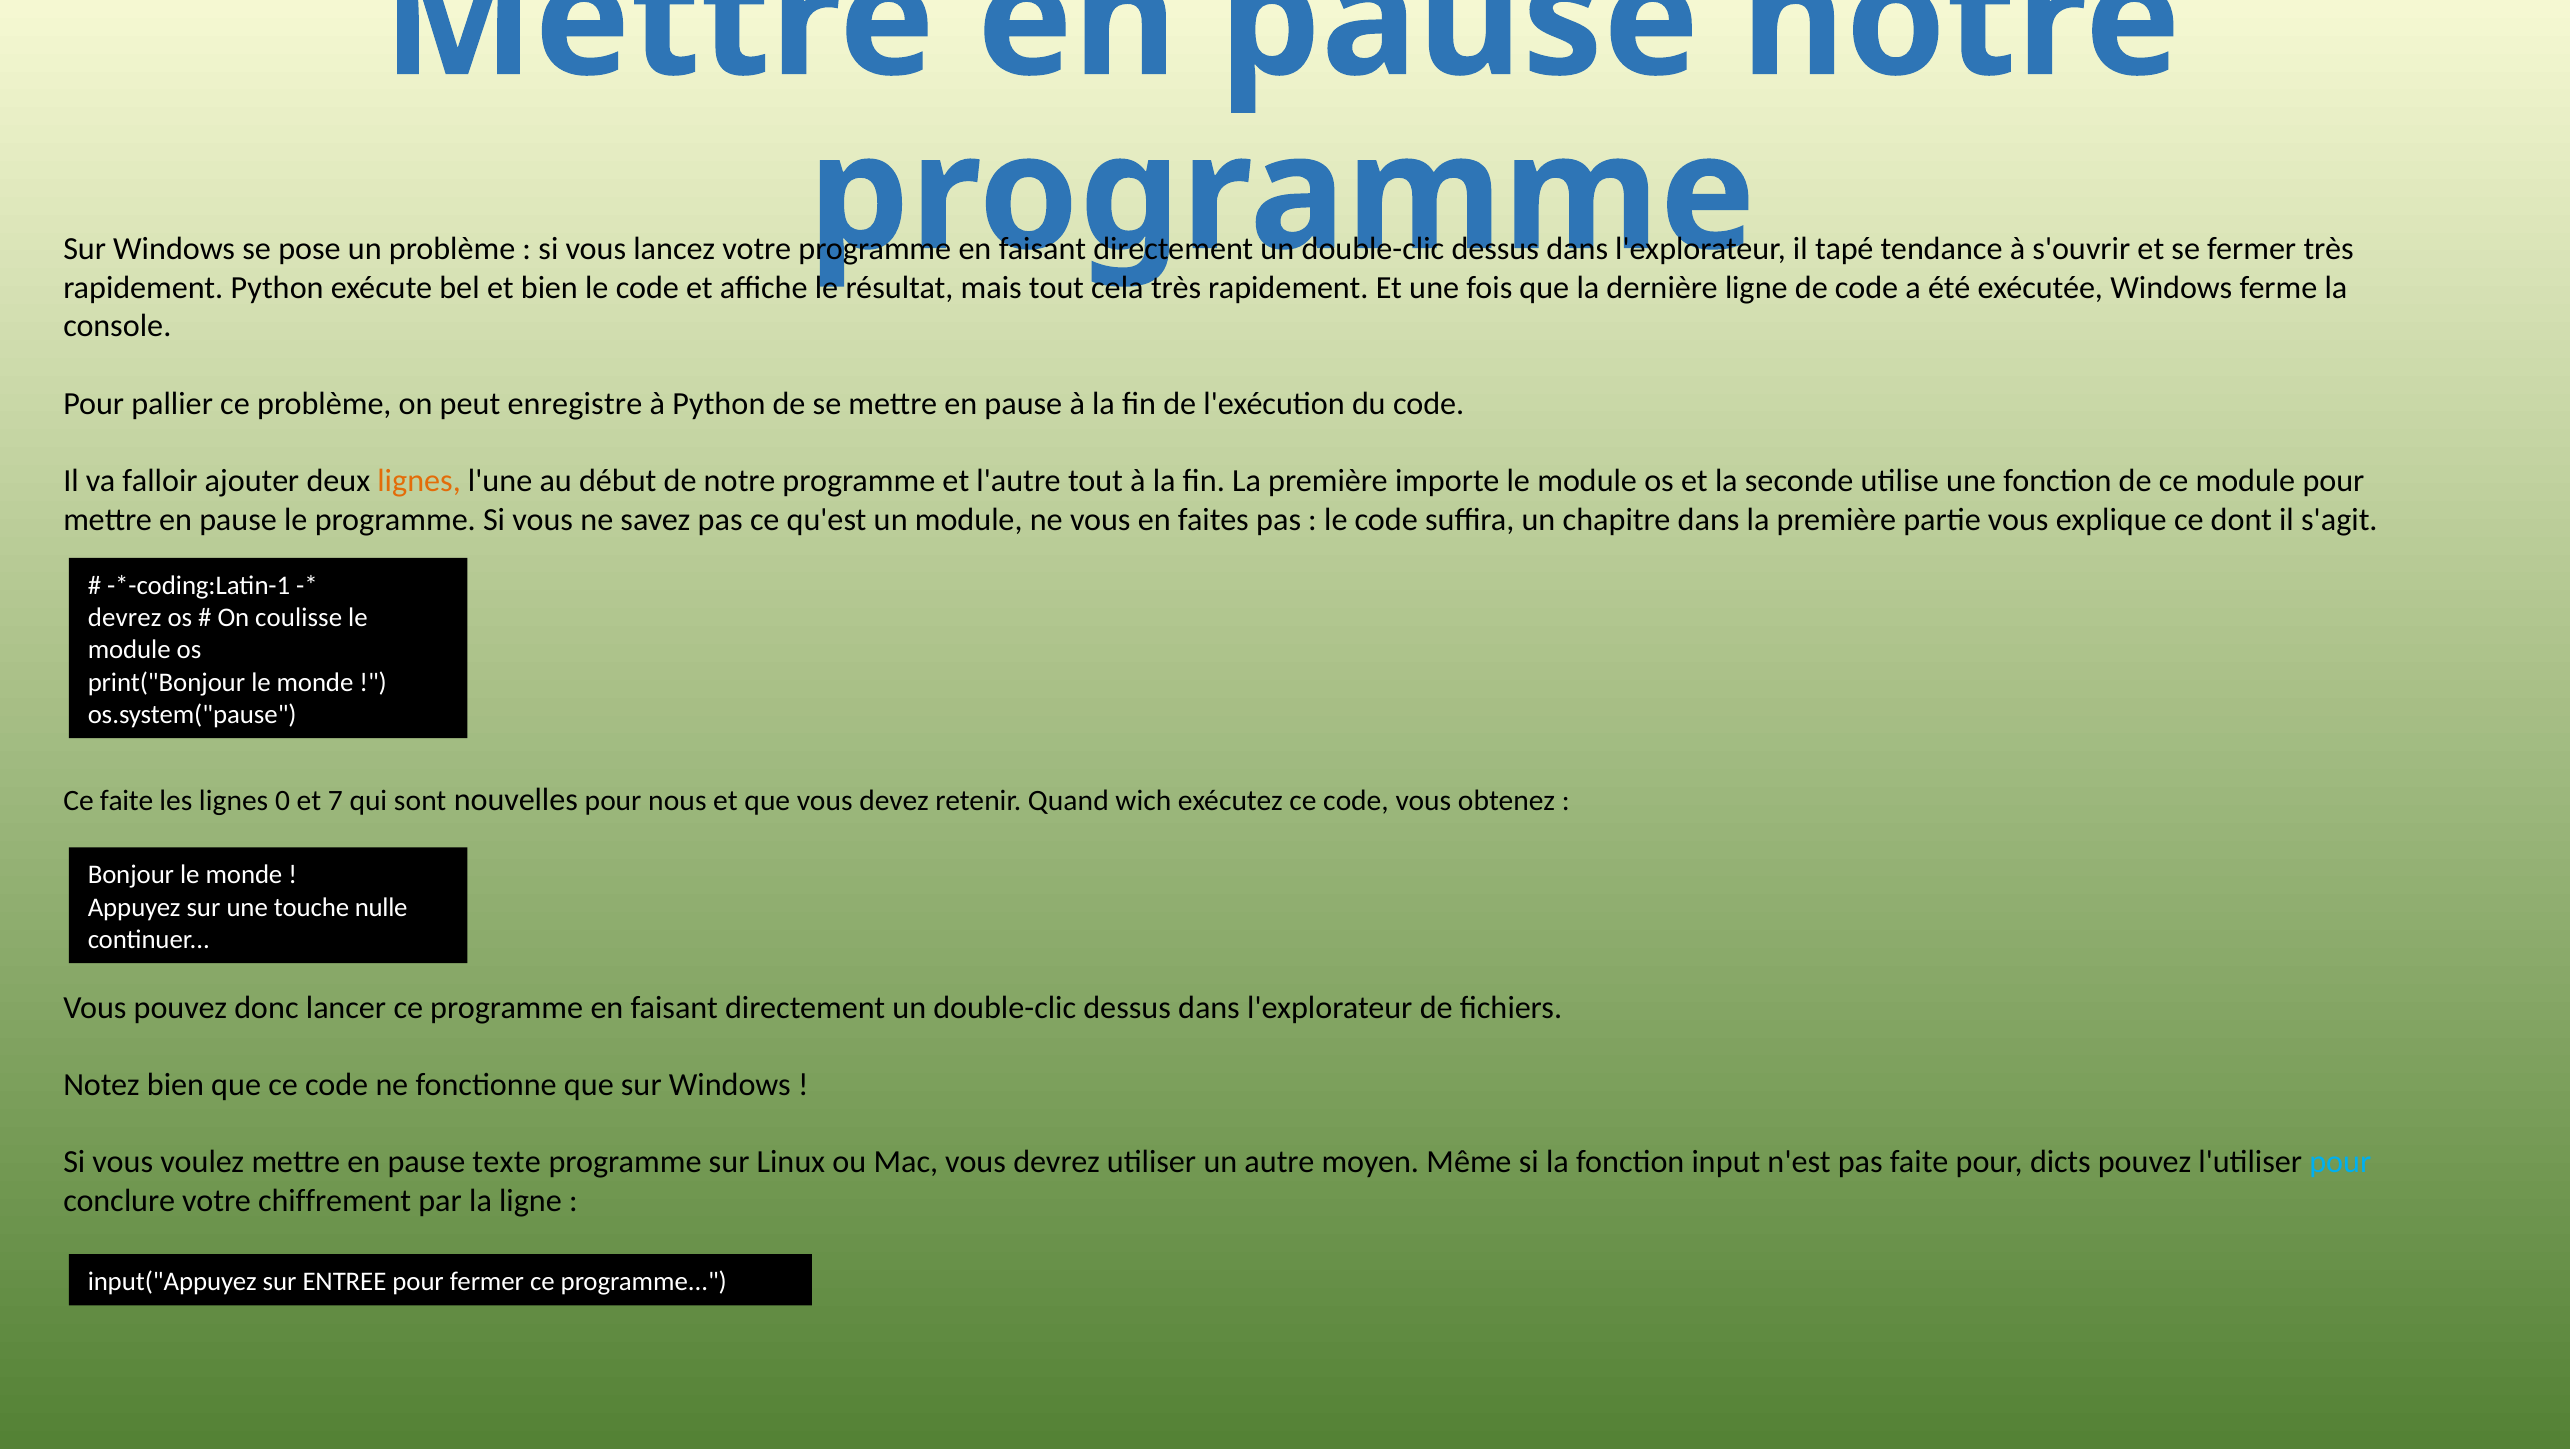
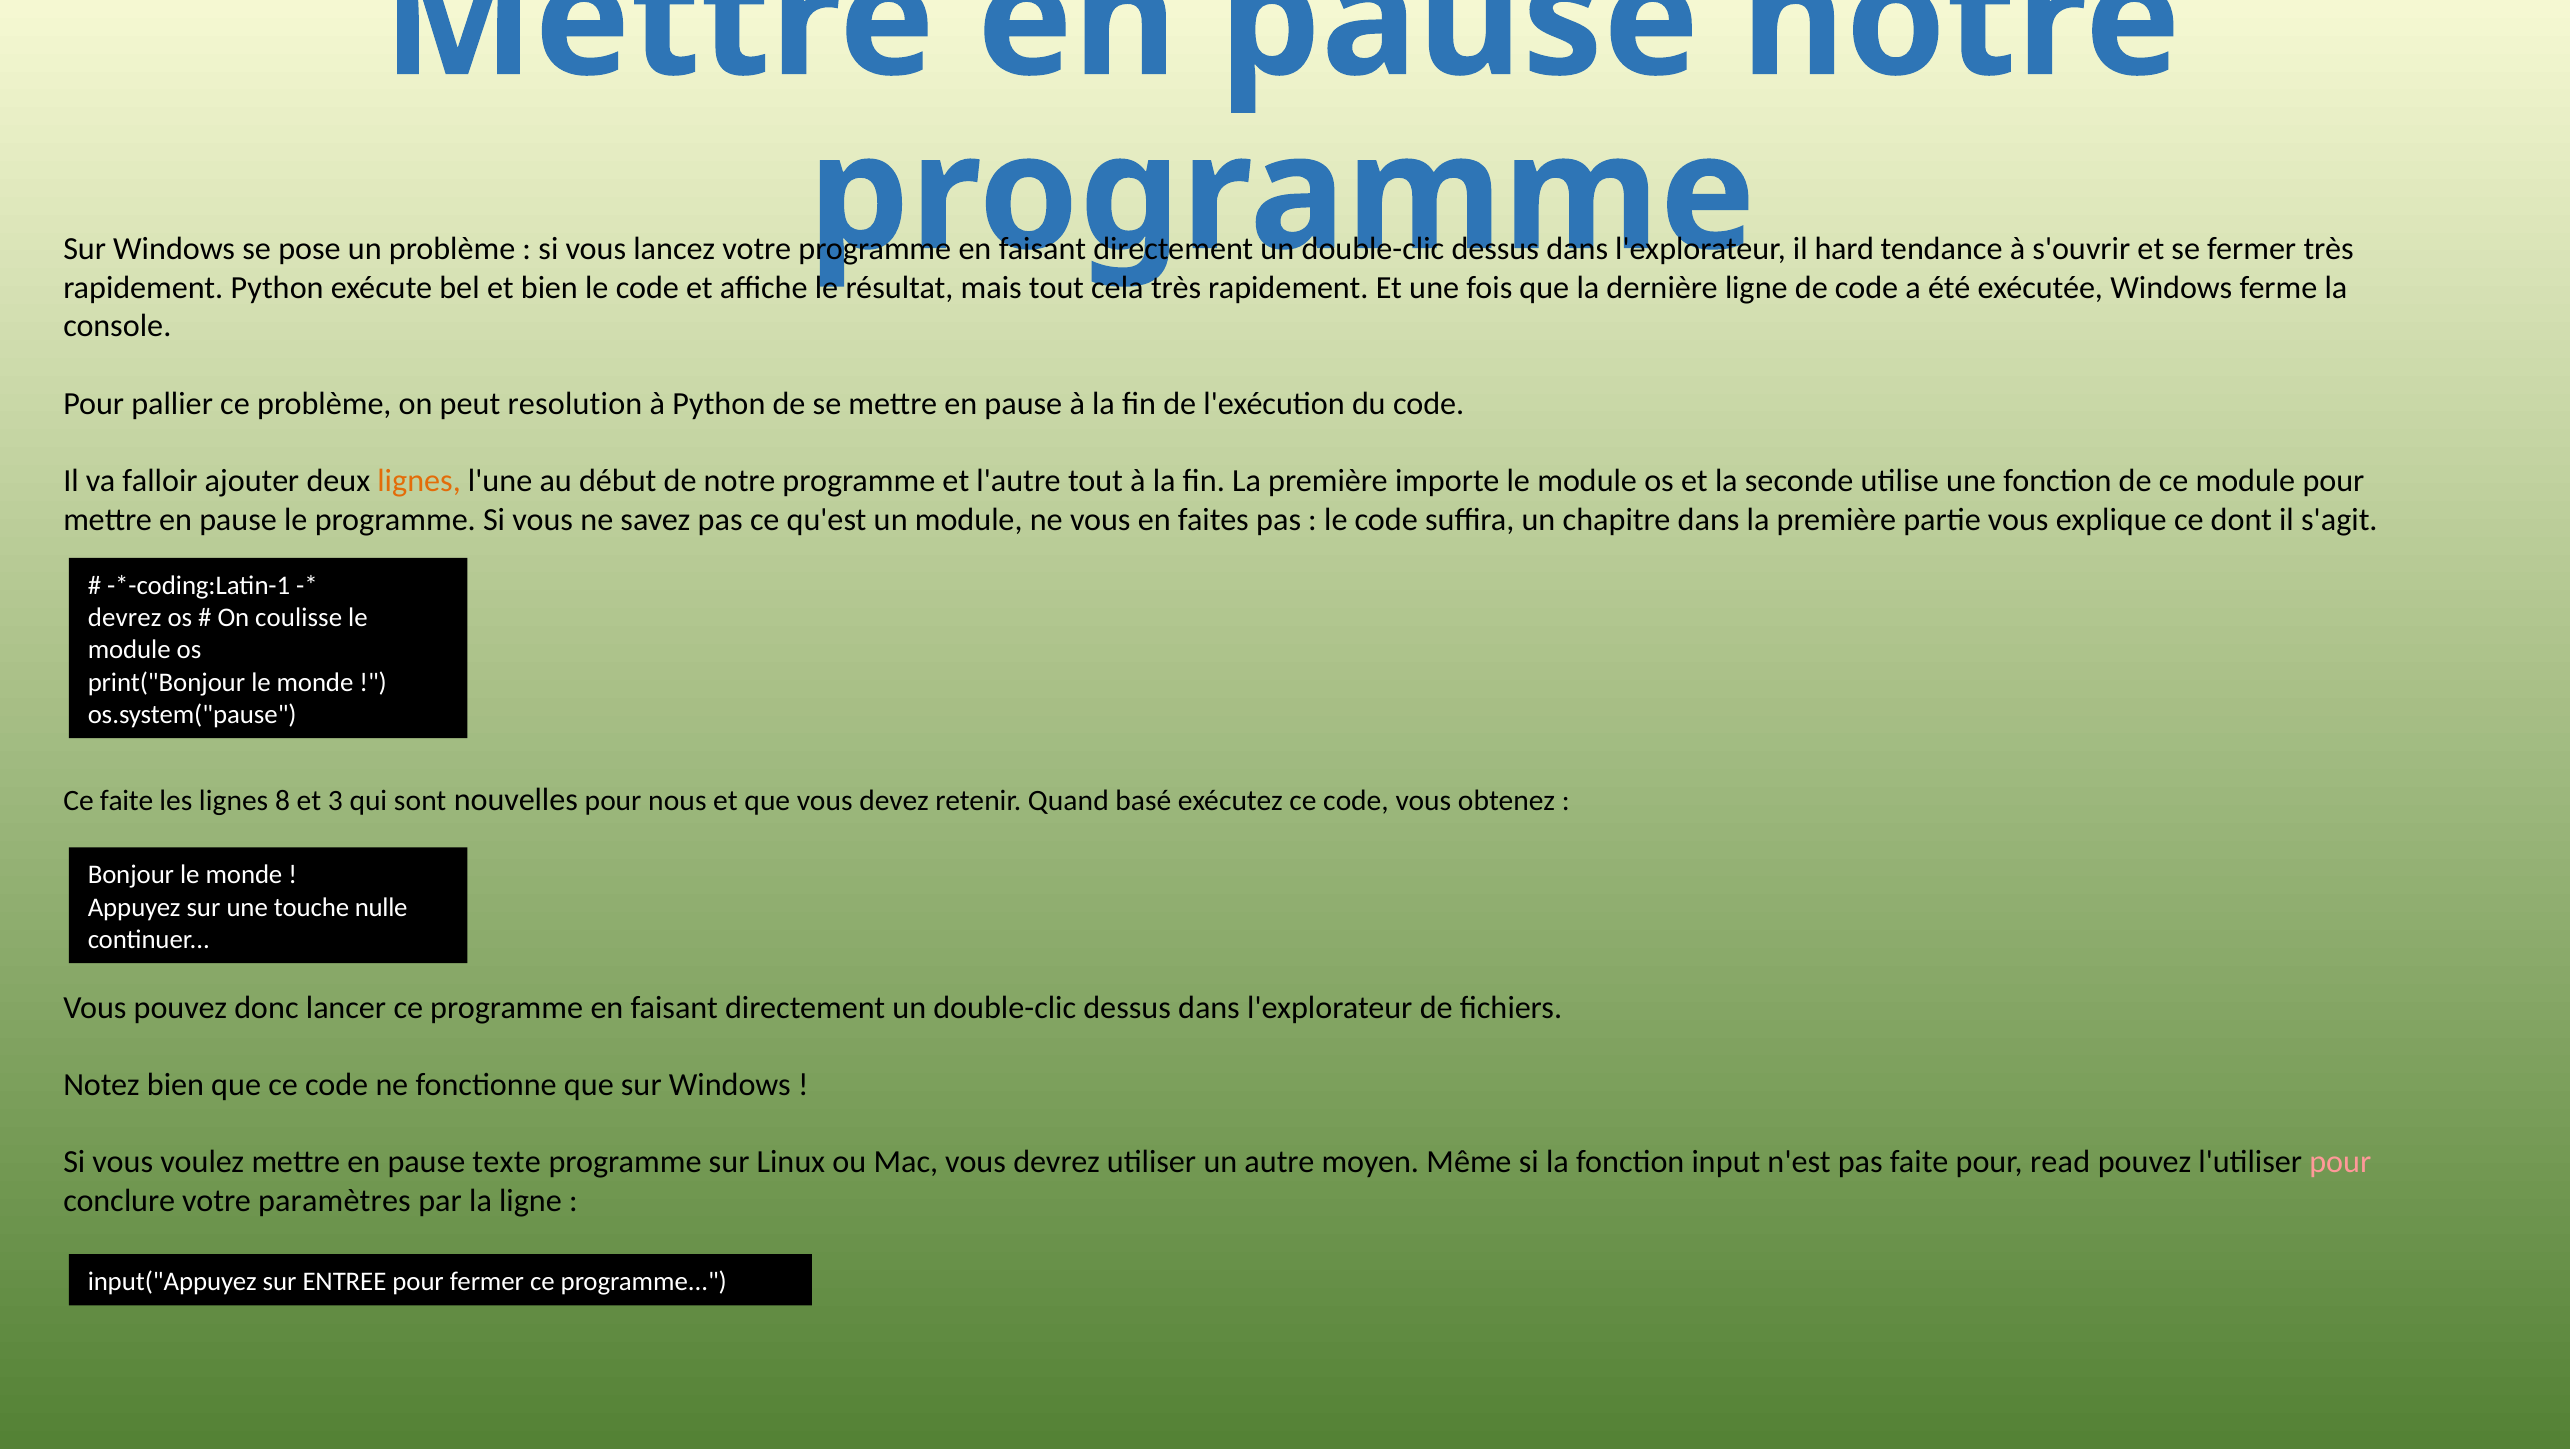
tapé: tapé -> hard (1844, 249)
enregistre: enregistre -> resolution (575, 403)
0: 0 -> 8 (283, 801)
7: 7 -> 3 (335, 801)
wich: wich -> basé (1143, 801)
dicts: dicts -> read (2060, 1162)
pour colour: light blue -> pink (2340, 1162)
chiffrement: chiffrement -> paramètres (334, 1201)
